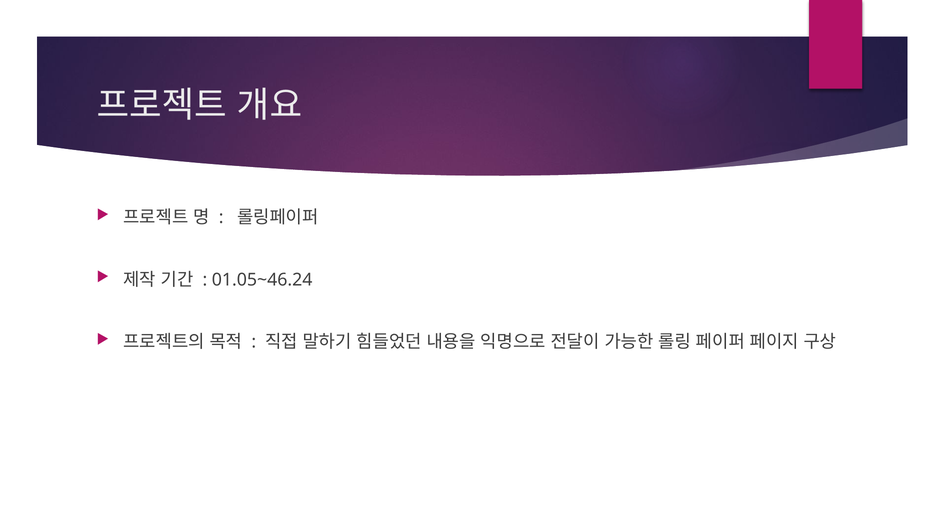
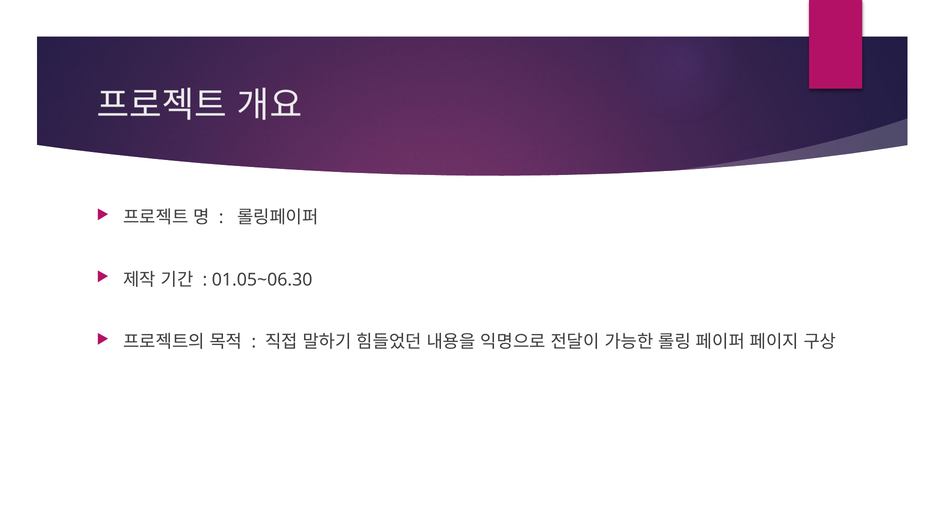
01.05~46.24: 01.05~46.24 -> 01.05~06.30 (262, 279)
